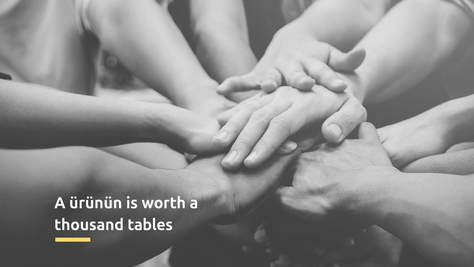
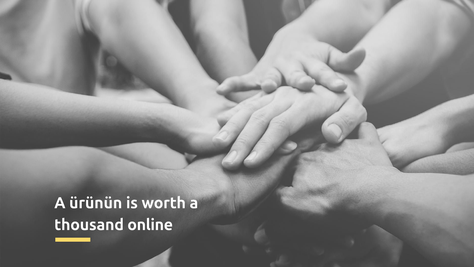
tables: tables -> online (150, 225)
